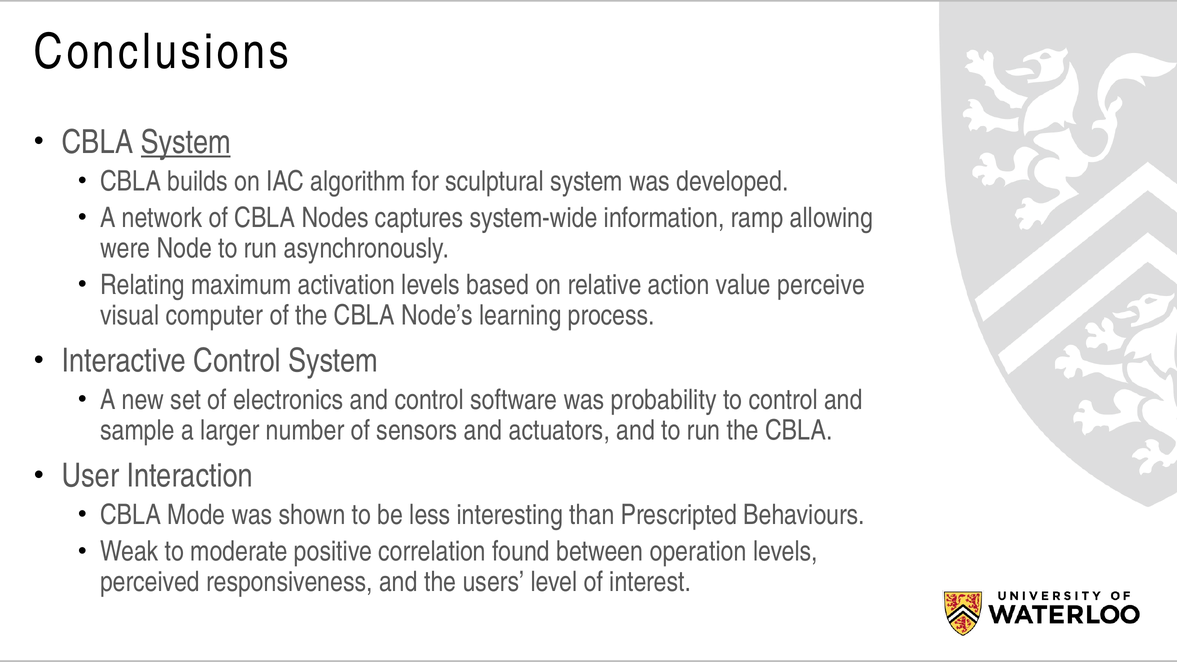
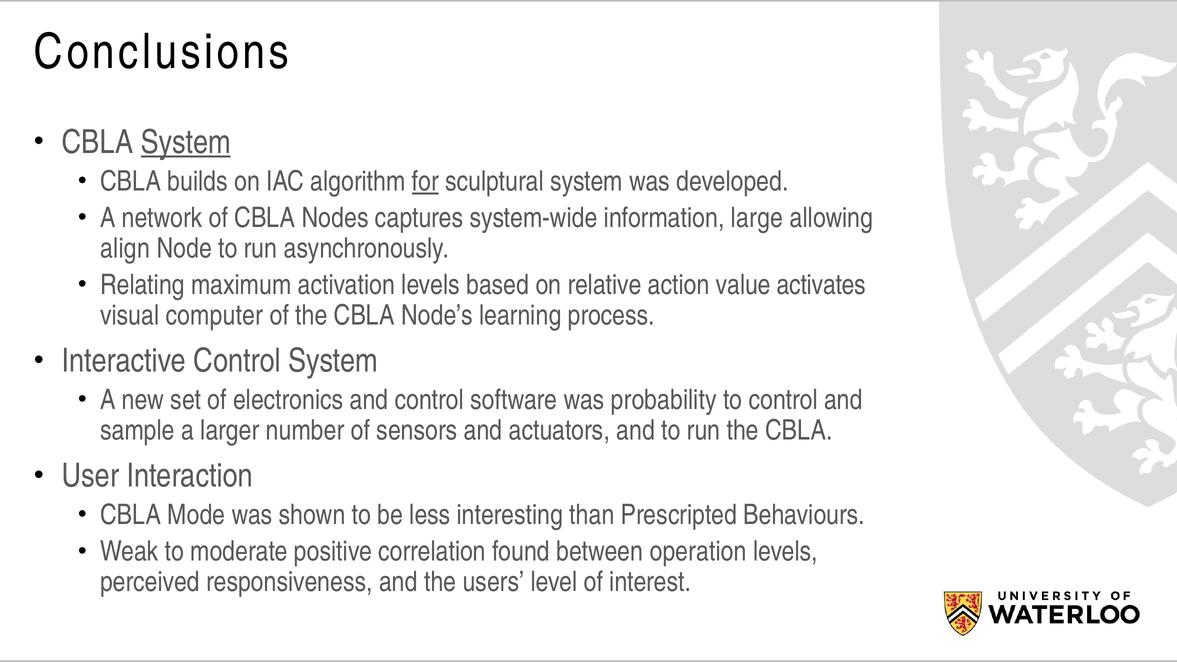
for underline: none -> present (425, 181)
ramp: ramp -> large (757, 218)
were: were -> align (125, 248)
perceive: perceive -> activates (821, 285)
